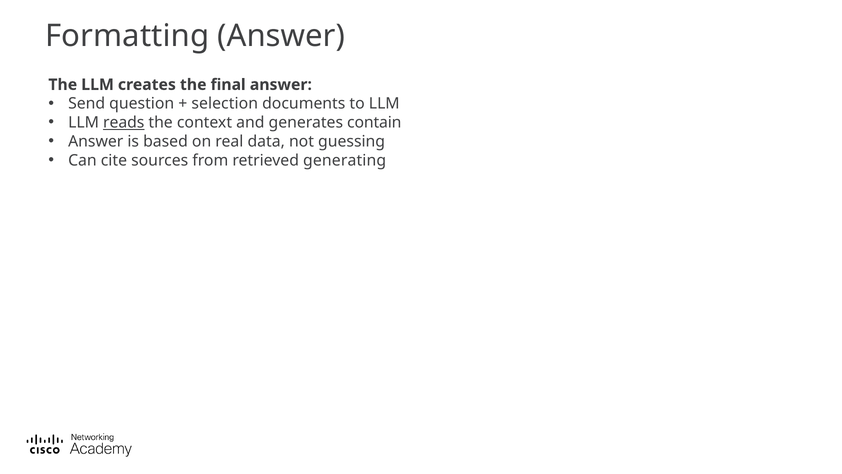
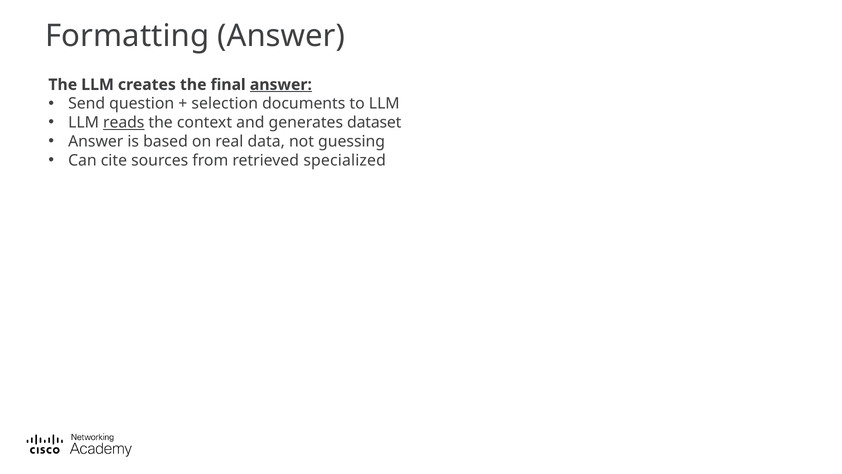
answer underline: none -> present (281, 85)
contain: contain -> dataset (374, 123)
generating: generating -> specialized (345, 160)
